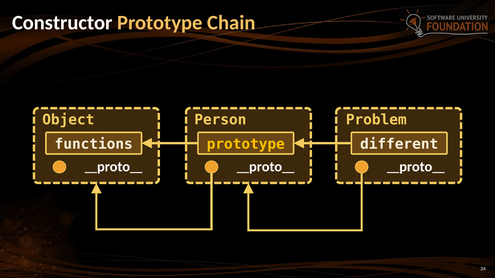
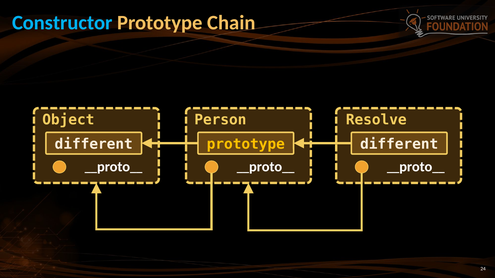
Constructor colour: white -> light blue (62, 23)
Problem: Problem -> Resolve (376, 120)
functions: functions -> different (94, 144)
